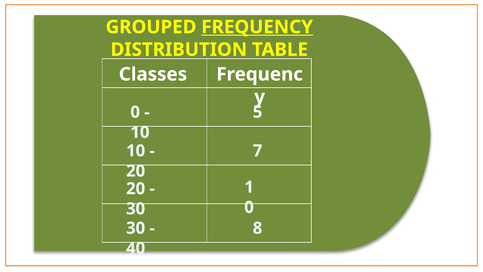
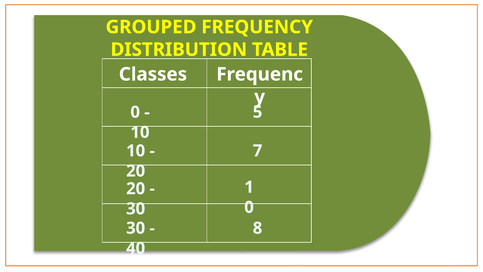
FREQUENCY underline: present -> none (257, 27)
